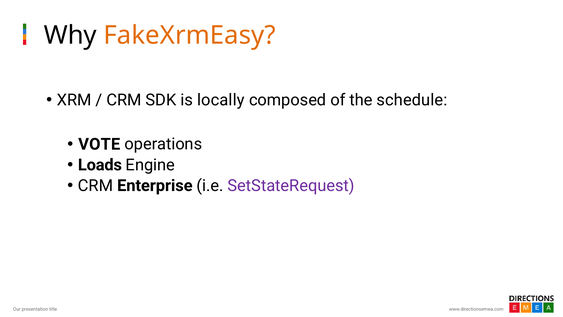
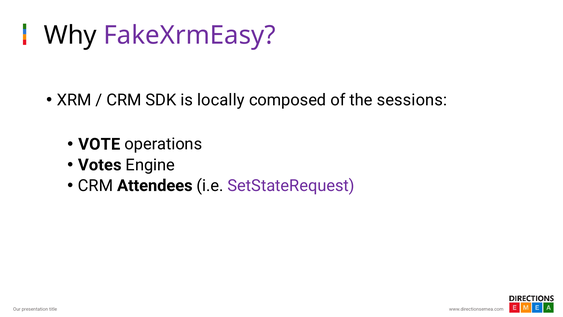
FakeXrmEasy colour: orange -> purple (190, 35)
schedule: schedule -> sessions (412, 100)
Loads: Loads -> Votes (100, 165)
Enterprise: Enterprise -> Attendees (155, 185)
